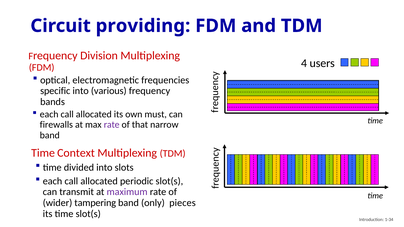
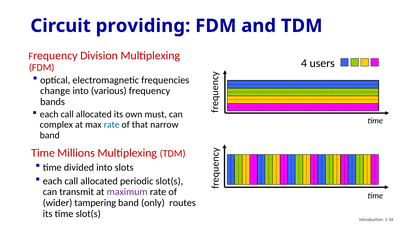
specific: specific -> change (55, 91)
firewalls: firewalls -> complex (56, 125)
rate colour: purple -> blue (112, 125)
Context: Context -> Millions (76, 153)
pieces: pieces -> routes (183, 203)
